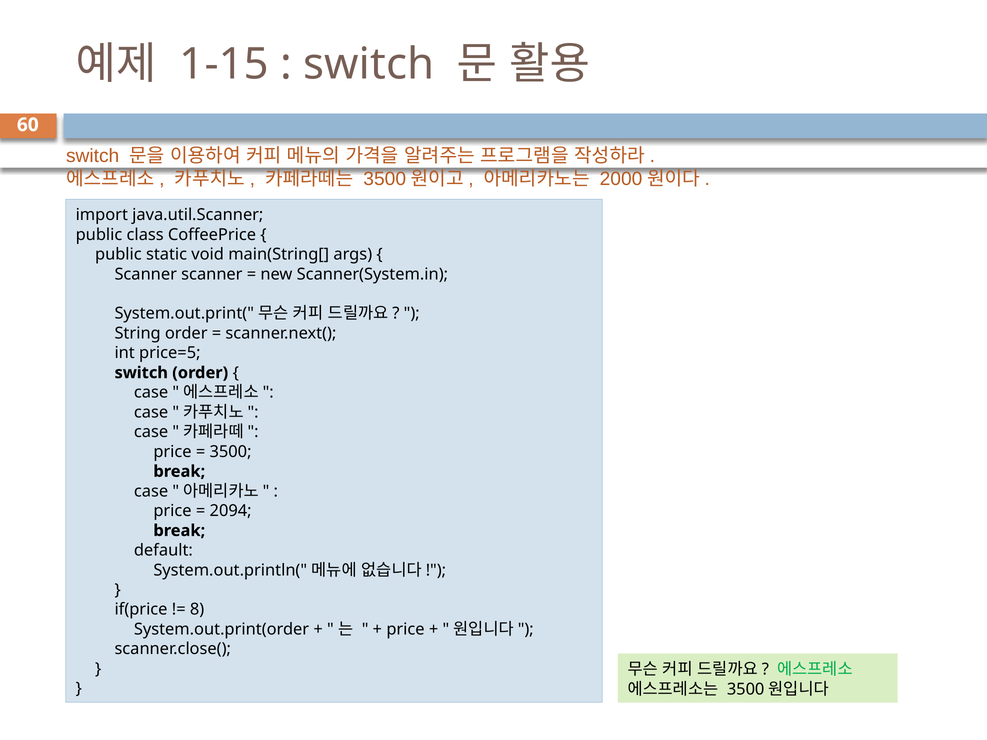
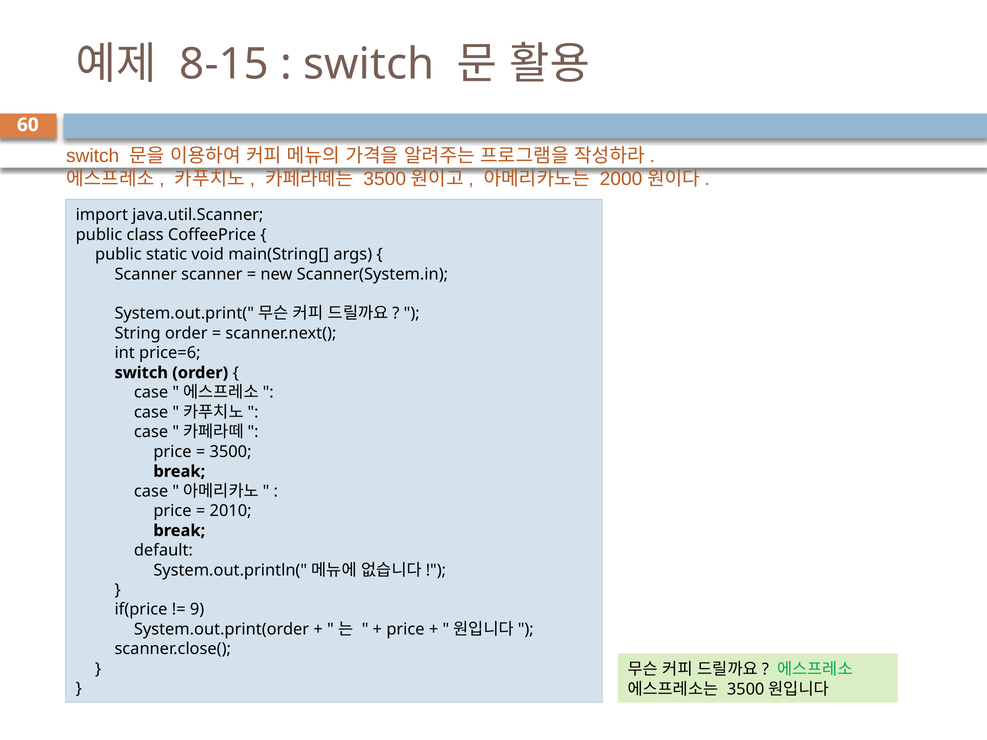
1-15: 1-15 -> 8-15 (224, 64)
price=5: price=5 -> price=6 (170, 353)
2094: 2094 -> 2010 (231, 511)
8: 8 -> 9 (197, 610)
